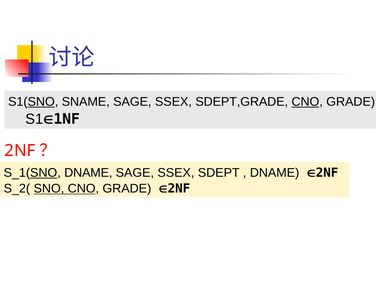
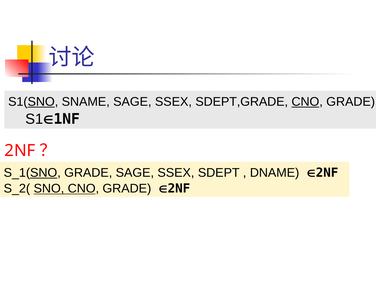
S_1(SNO DNAME: DNAME -> GRADE (88, 173)
